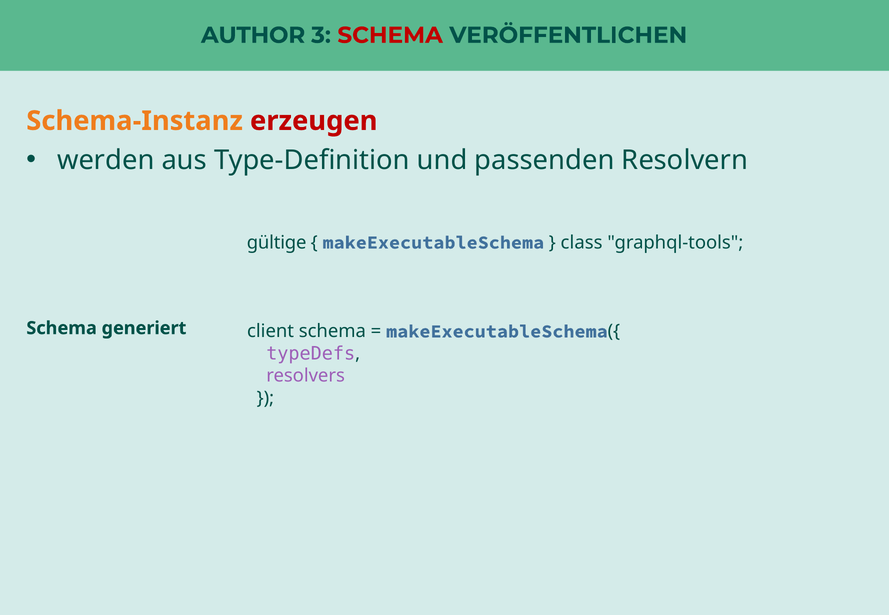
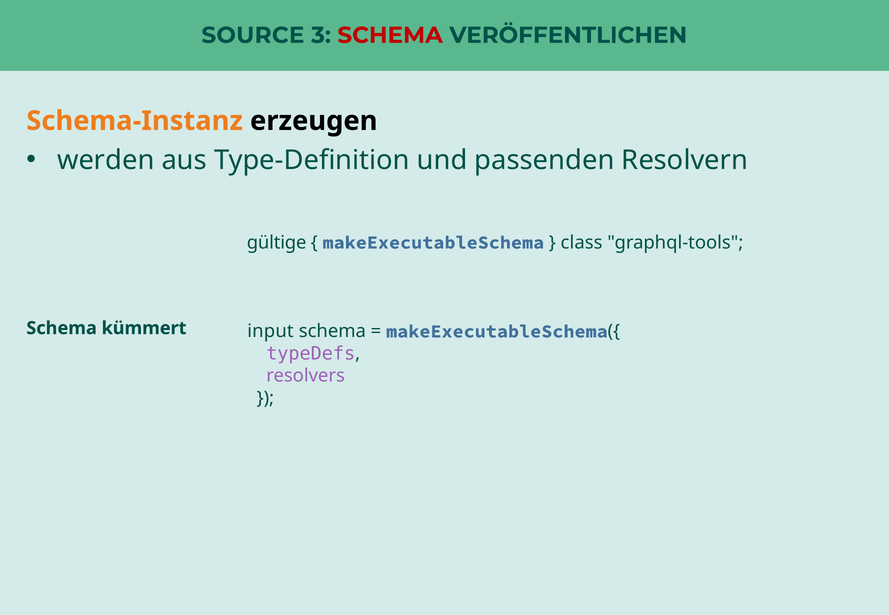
AUTHOR: AUTHOR -> SOURCE (253, 35)
erzeugen colour: red -> black (314, 121)
generiert: generiert -> kümmert (144, 328)
client: client -> input (270, 332)
